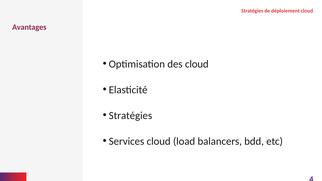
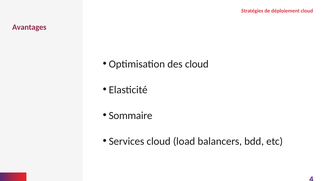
Stratégies: Stratégies -> Sommaire (131, 116)
